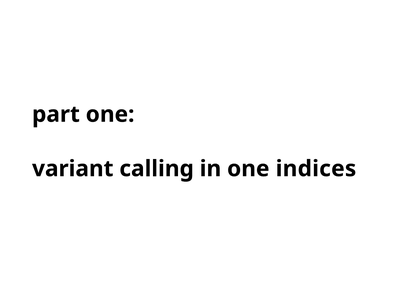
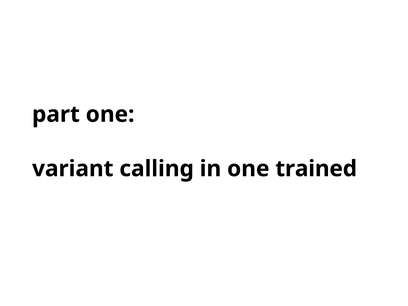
indices: indices -> trained (316, 169)
